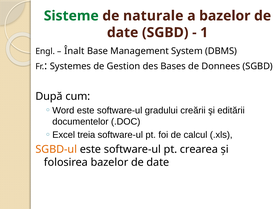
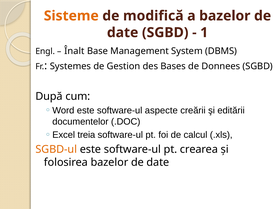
Sisteme colour: green -> orange (71, 16)
naturale: naturale -> modifică (153, 16)
gradului: gradului -> aspecte (161, 110)
